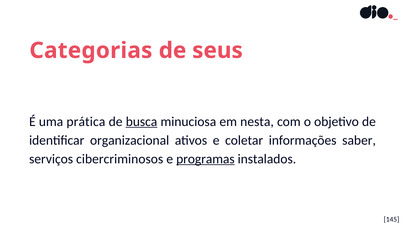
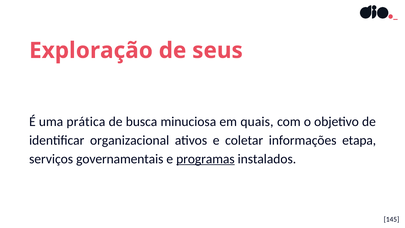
Categorias: Categorias -> Exploração (91, 50)
busca underline: present -> none (142, 122)
nesta: nesta -> quais (257, 122)
saber: saber -> etapa (359, 140)
cibercriminosos: cibercriminosos -> governamentais (120, 159)
